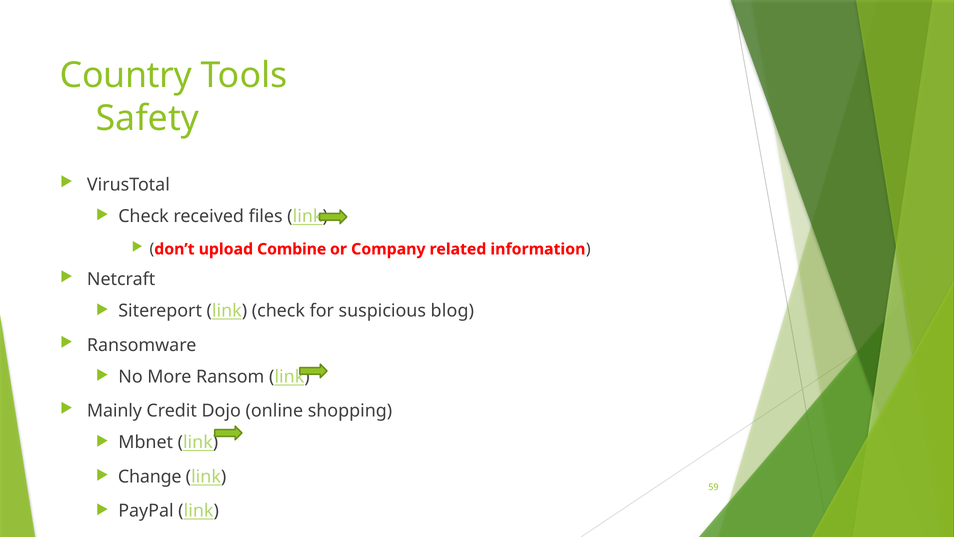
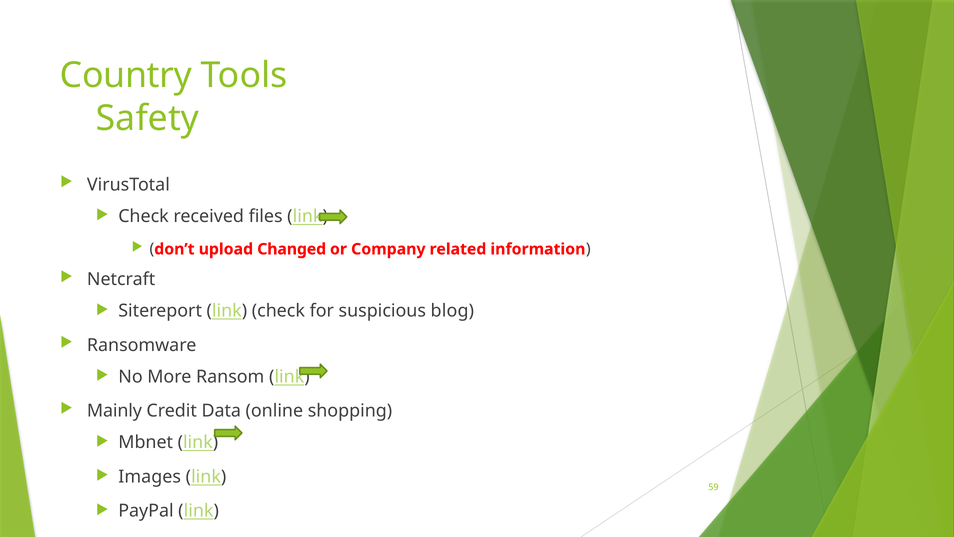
Combine: Combine -> Changed (292, 249)
Dojo: Dojo -> Data (221, 411)
Change: Change -> Images (150, 476)
